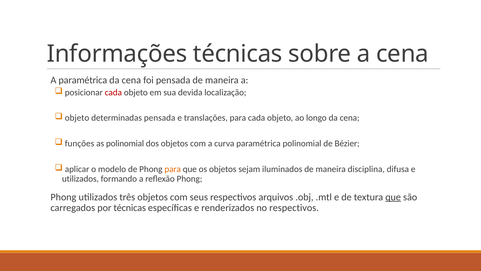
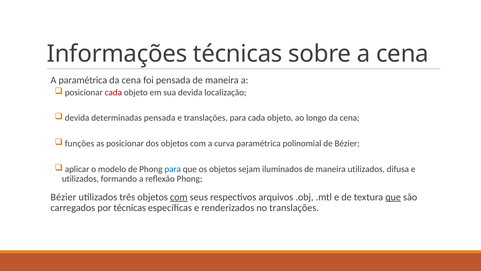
objeto: objeto -> devida (77, 118)
as polinomial: polinomial -> posicionar (125, 143)
para colour: orange -> blue (173, 169)
maneira disciplina: disciplina -> utilizados (366, 169)
Phong: Phong -> Bézier (63, 197)
com underline: none -> present (179, 197)
no respectivos: respectivos -> translações (294, 208)
